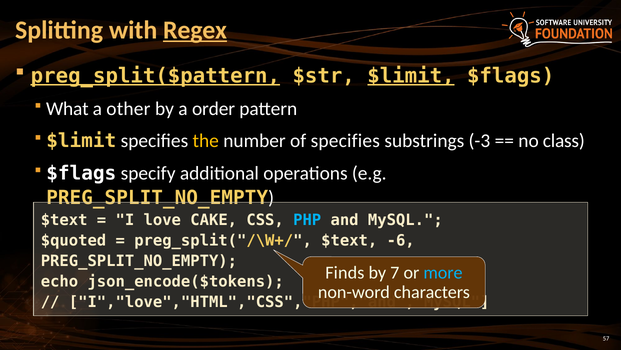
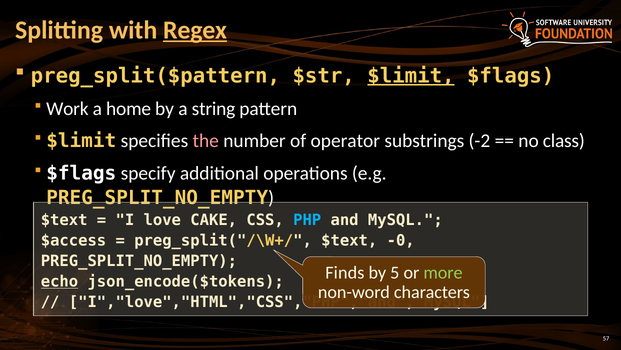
preg_split($pattern underline: present -> none (155, 76)
What: What -> Work (67, 109)
other: other -> home (129, 109)
order: order -> string (214, 109)
the colour: yellow -> pink (206, 141)
of specifies: specifies -> operator (345, 141)
-3: -3 -> -2 (479, 141)
$quoted: $quoted -> $access (73, 240)
-6: -6 -> -0 (401, 240)
7: 7 -> 5 (395, 272)
more colour: light blue -> light green (443, 272)
echo underline: none -> present (59, 281)
